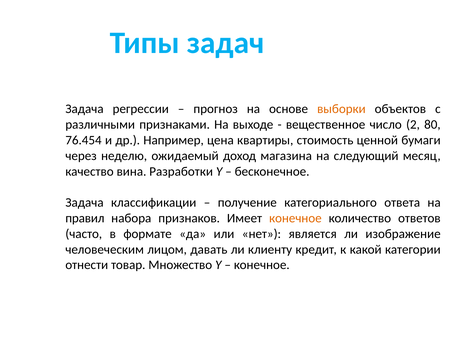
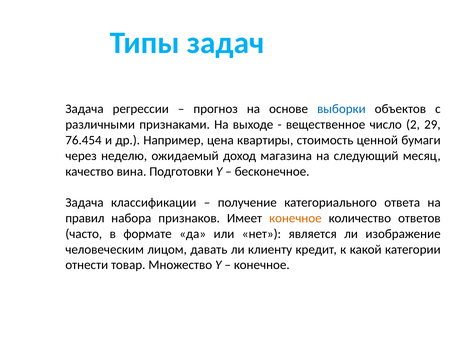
выборки colour: orange -> blue (341, 109)
80: 80 -> 29 (432, 125)
Разработки: Разработки -> Подготовки (181, 171)
